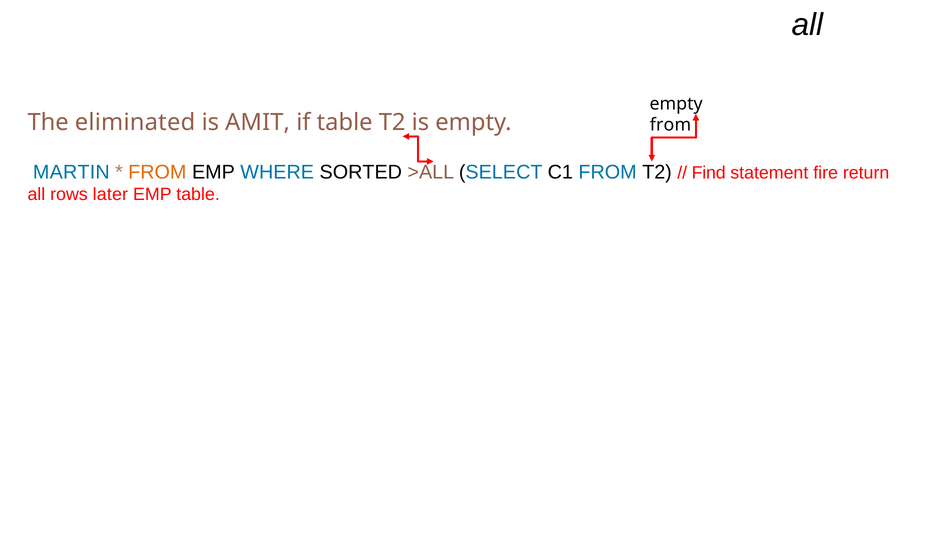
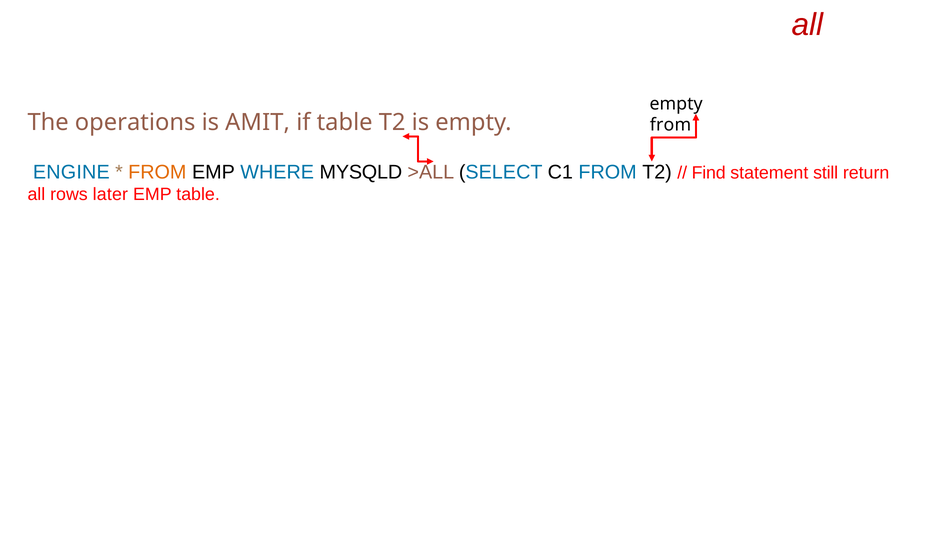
all colour: black -> red (807, 25)
eliminated: eliminated -> operations (135, 122)
MARTIN: MARTIN -> ENGINE (71, 172)
SORTED: SORTED -> MYSQLD (361, 172)
fire: fire -> still (826, 173)
